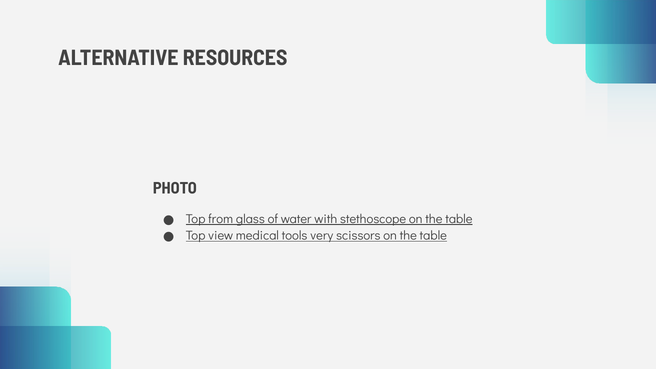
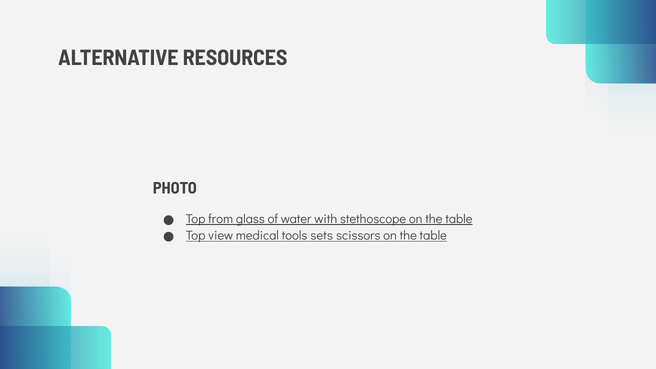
very: very -> sets (322, 236)
